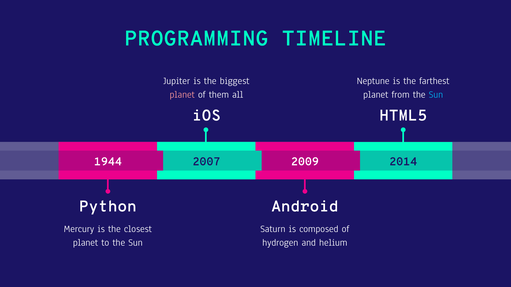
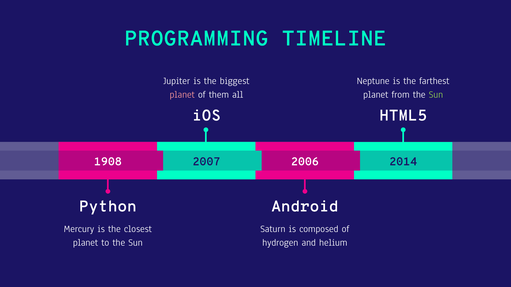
Sun colour: light blue -> light green (436, 95)
1944: 1944 -> 1908 (108, 162)
2009: 2009 -> 2006 (305, 162)
